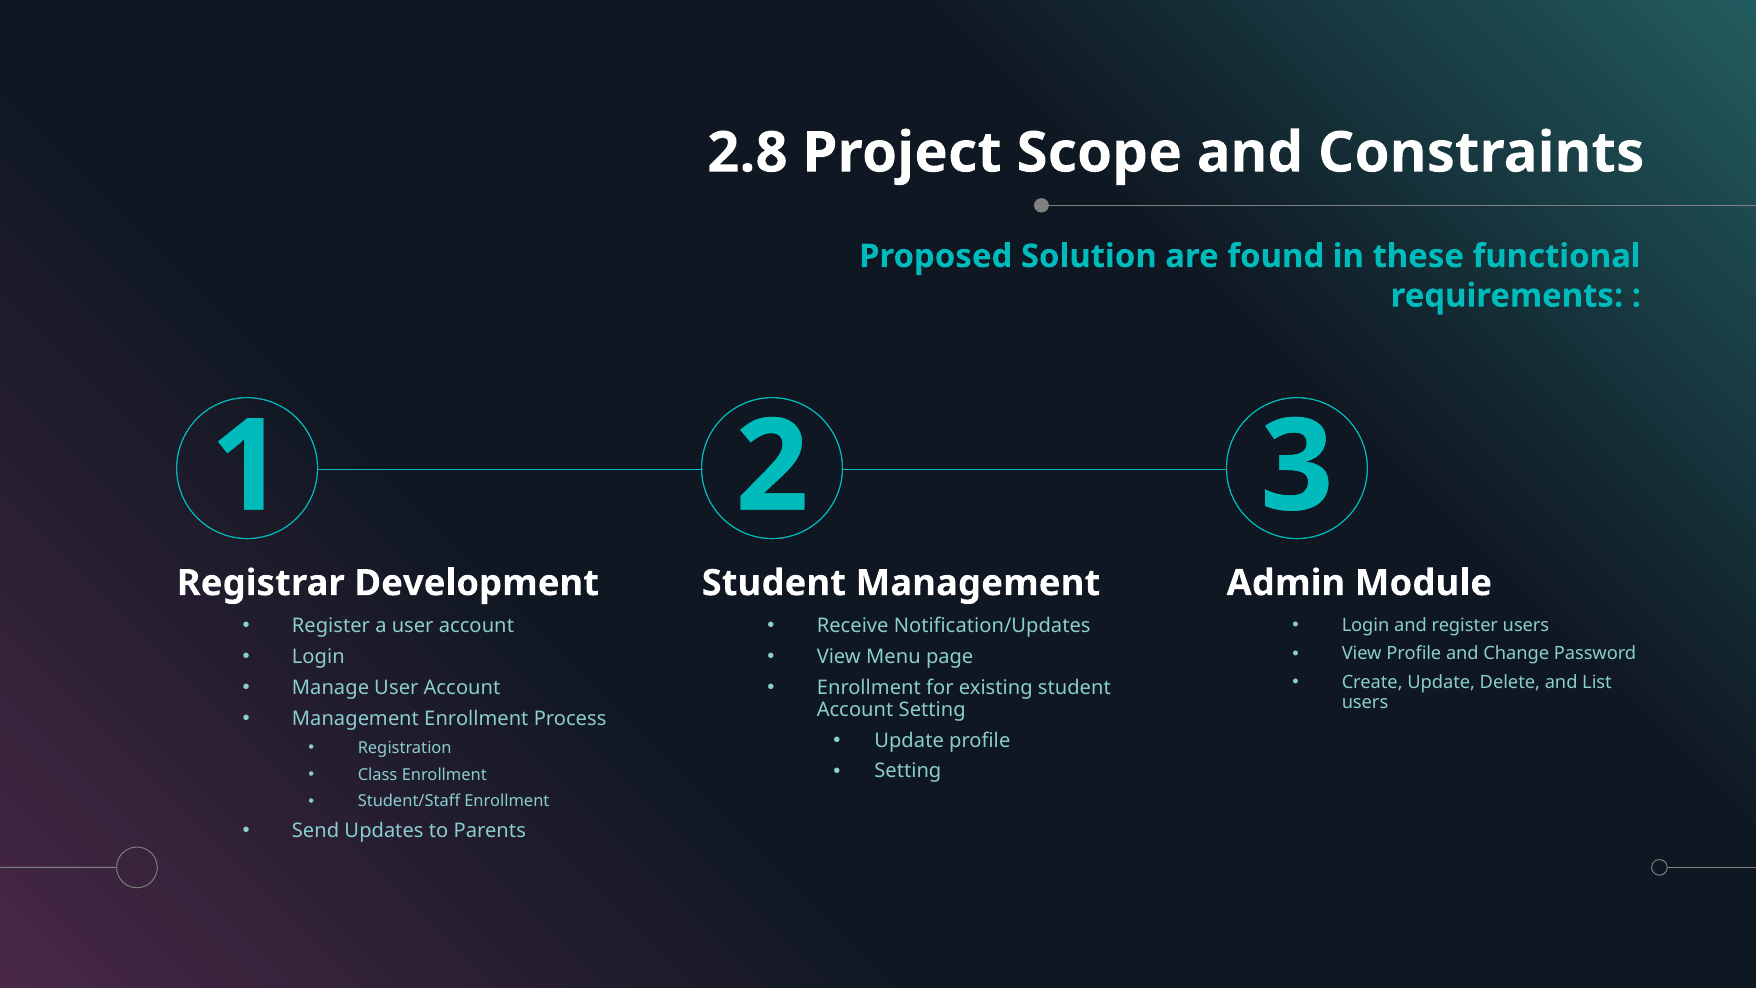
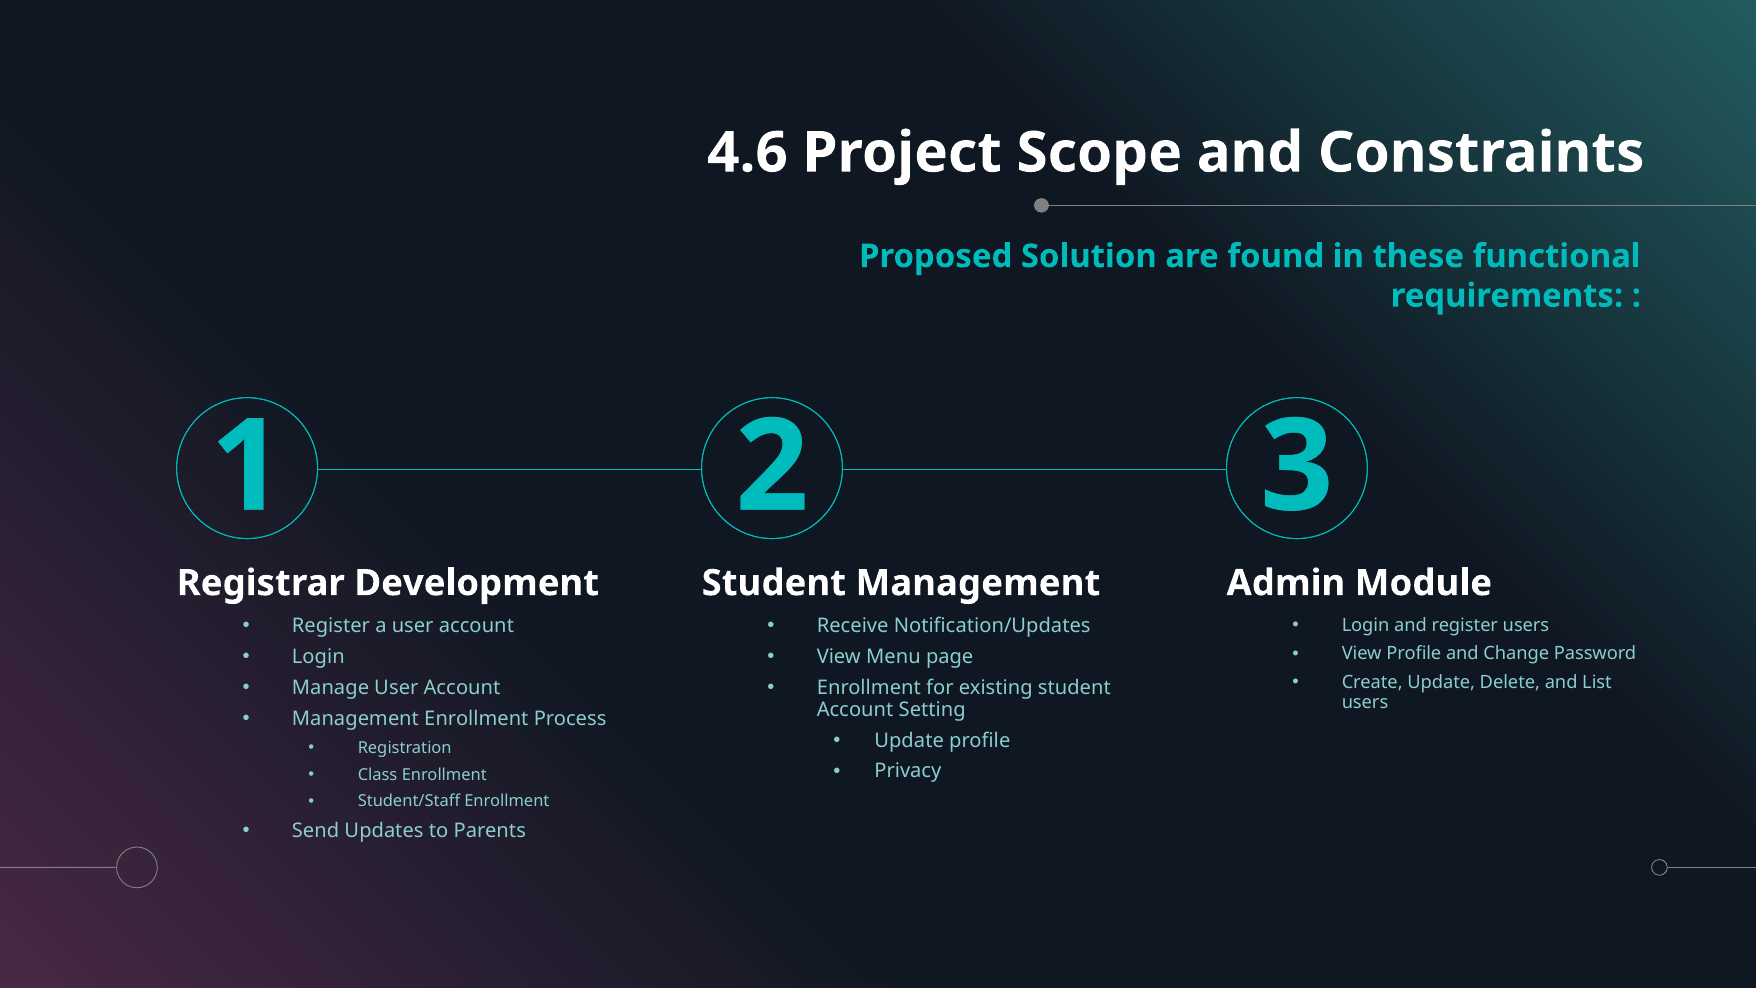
2.8: 2.8 -> 4.6 (747, 153)
Setting: Setting -> Privacy (908, 771)
